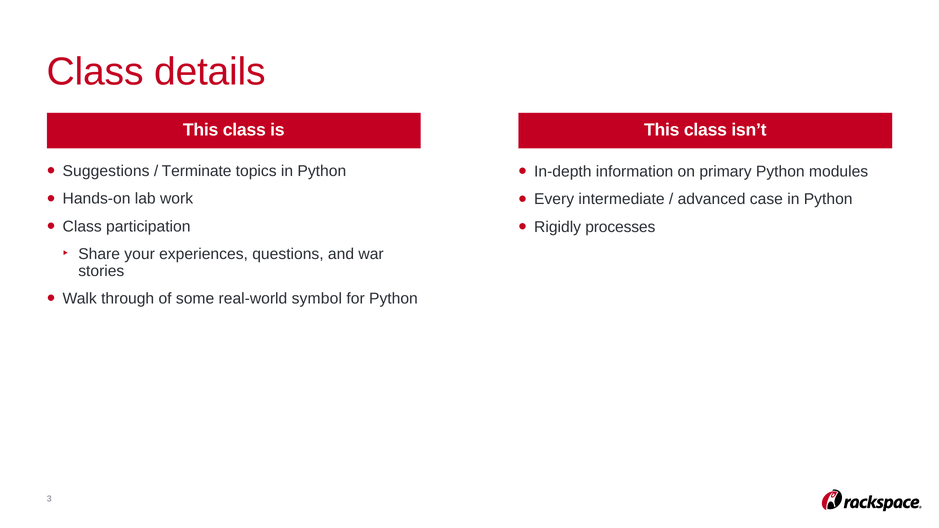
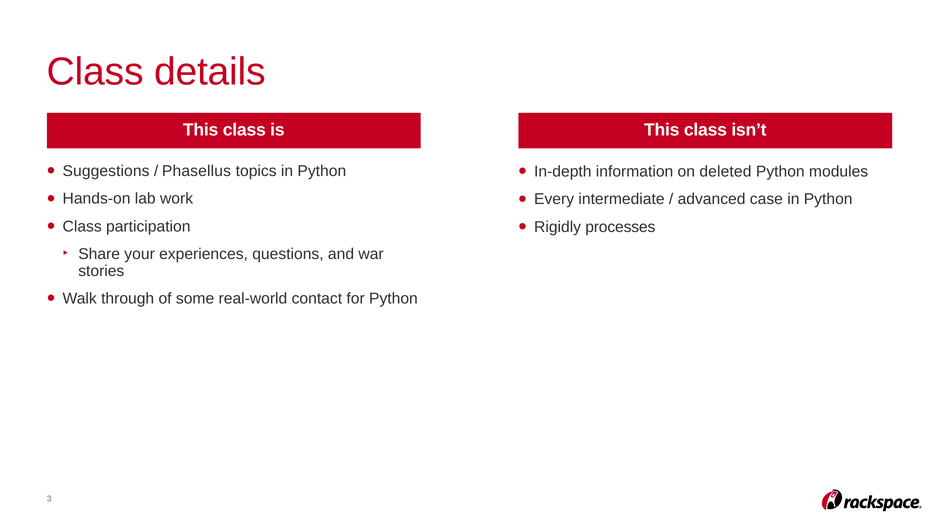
Terminate: Terminate -> Phasellus (196, 171)
primary: primary -> deleted (725, 172)
symbol: symbol -> contact (317, 299)
